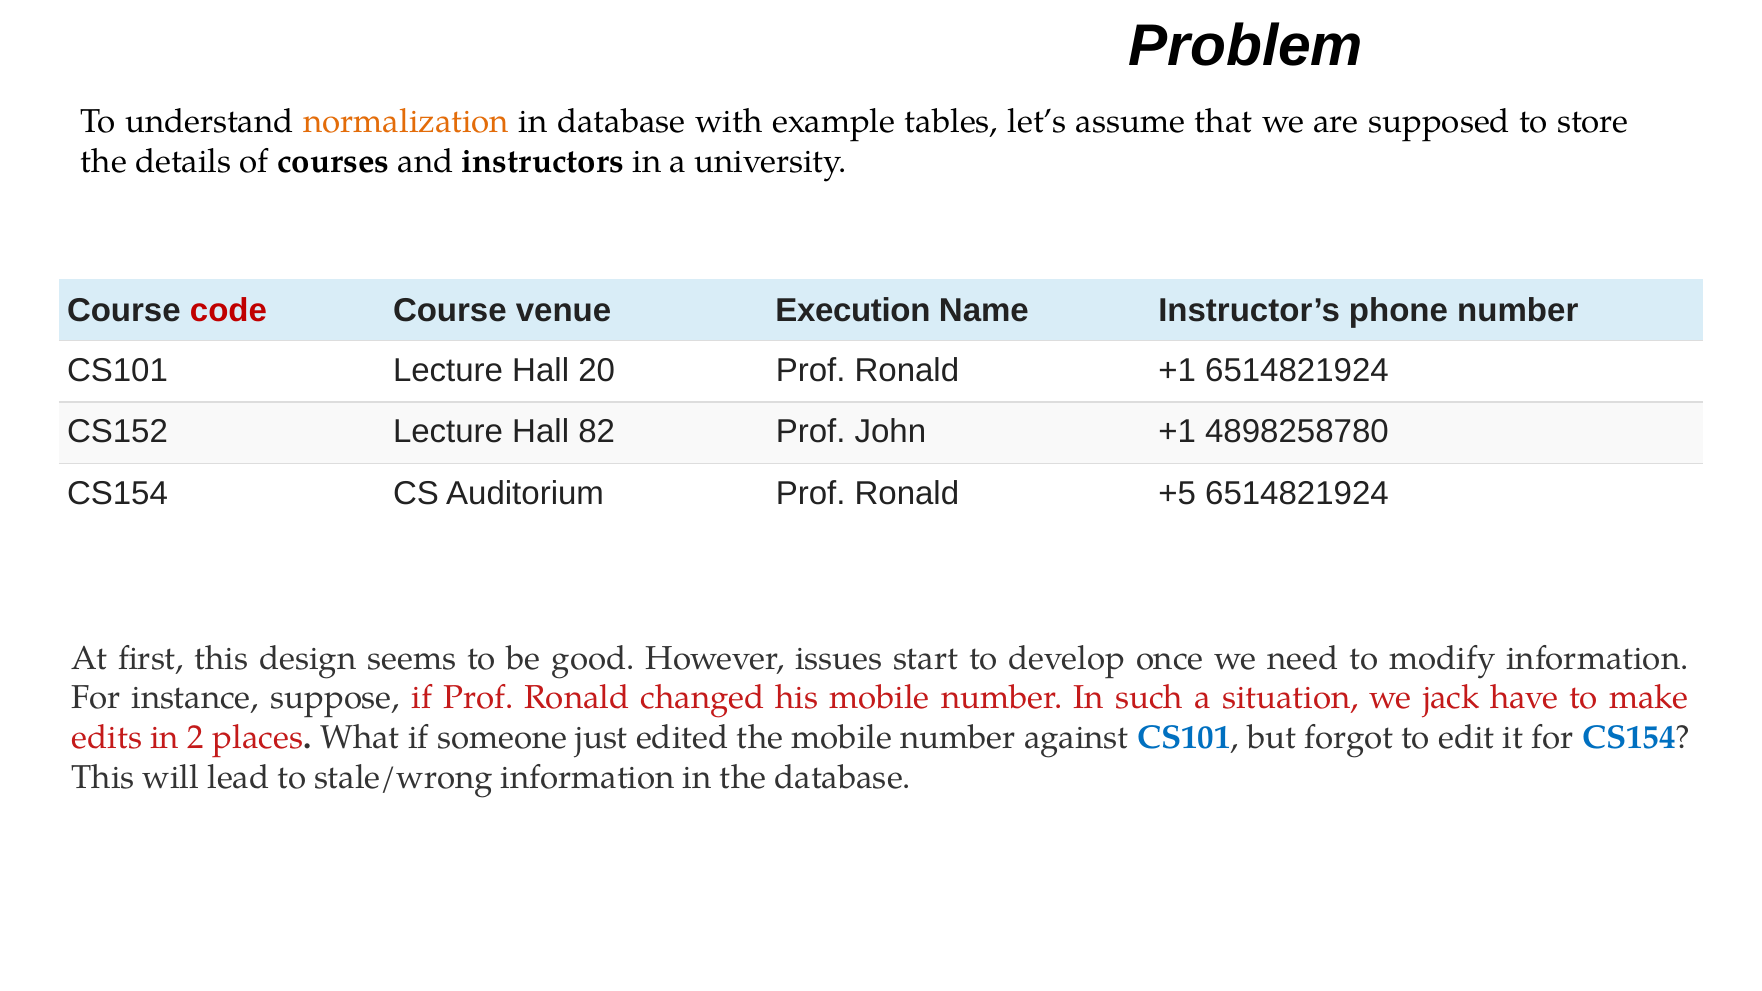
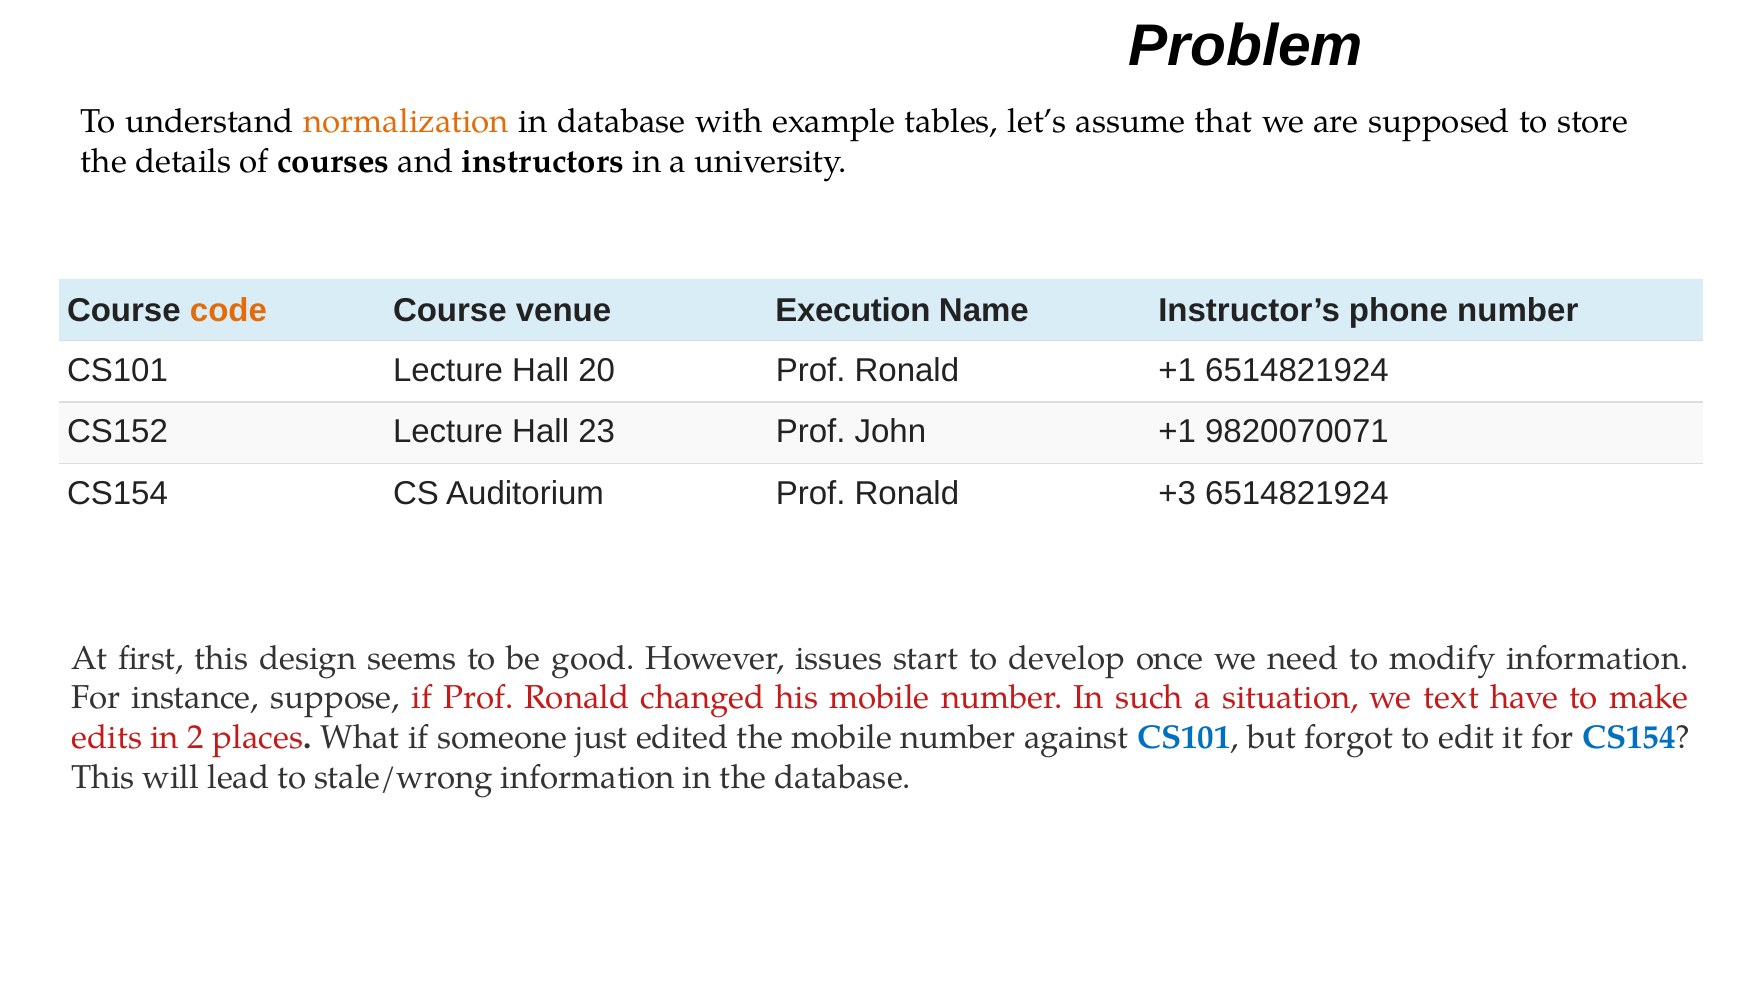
code colour: red -> orange (228, 310)
82: 82 -> 23 (597, 432)
4898258780: 4898258780 -> 9820070071 (1297, 432)
+5: +5 -> +3 (1177, 494)
jack: jack -> text (1451, 698)
